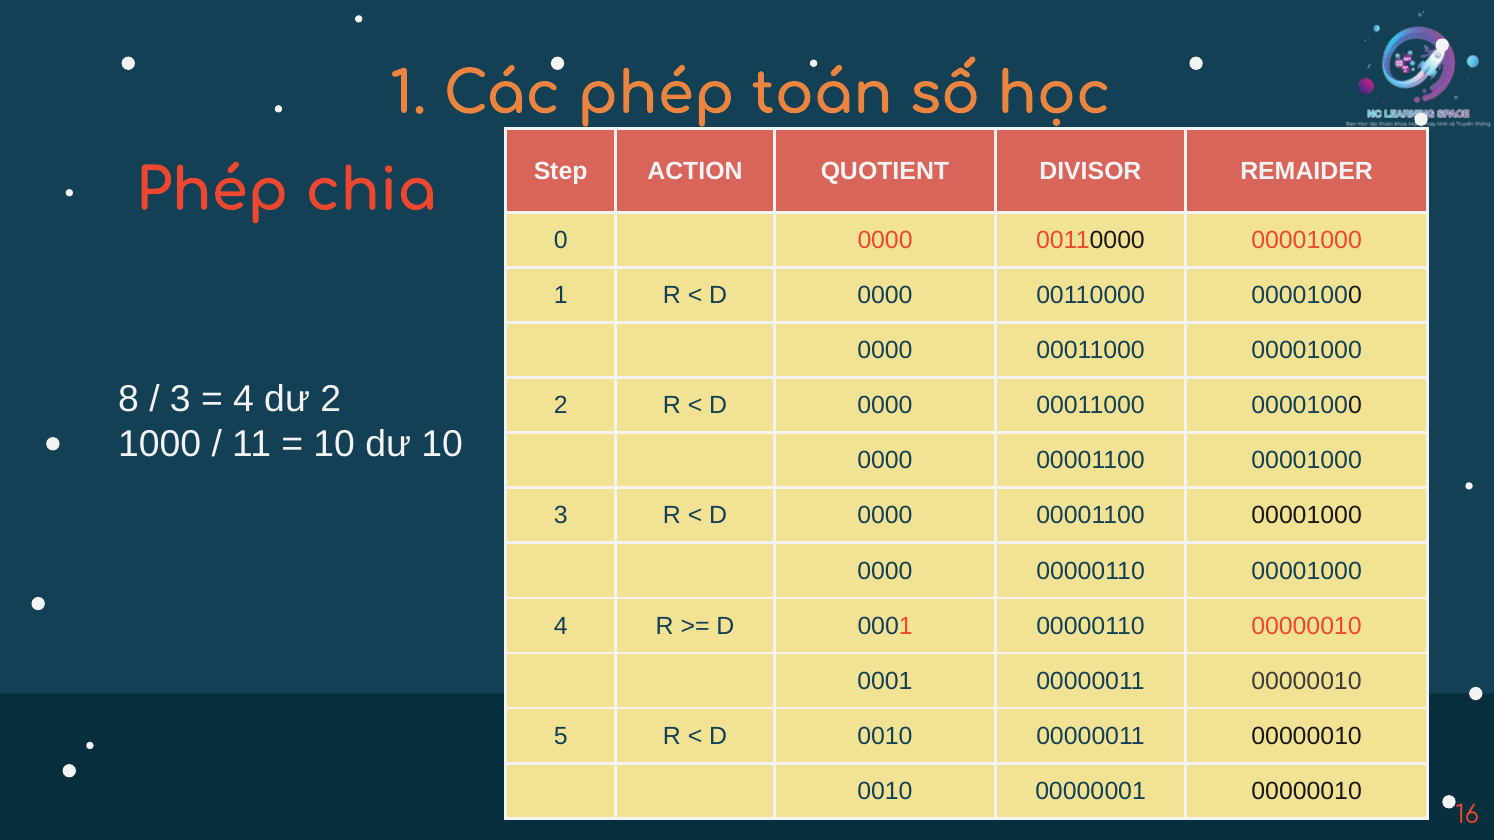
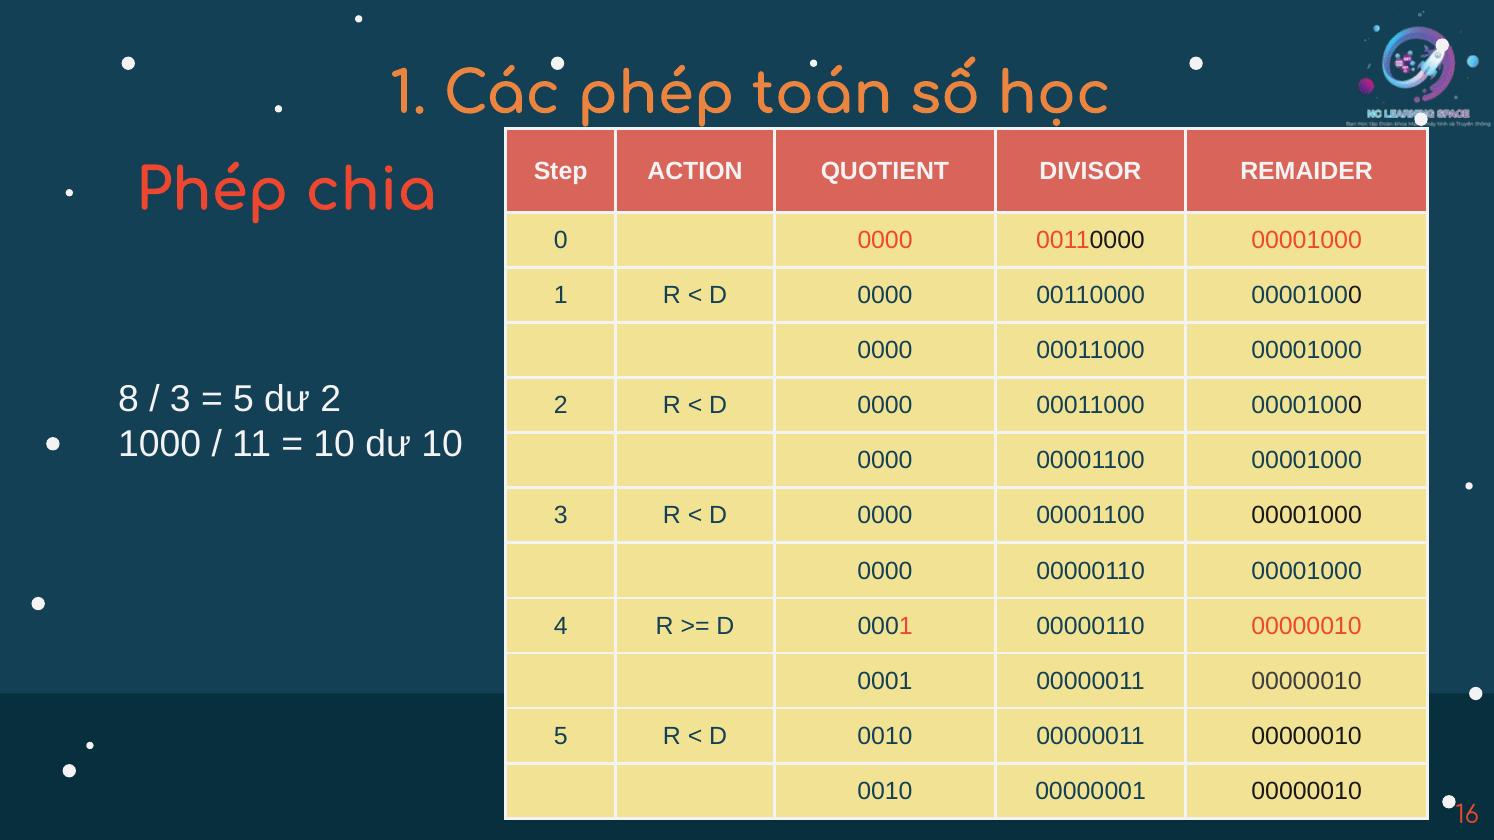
4: 4 -> 5 (243, 400)
